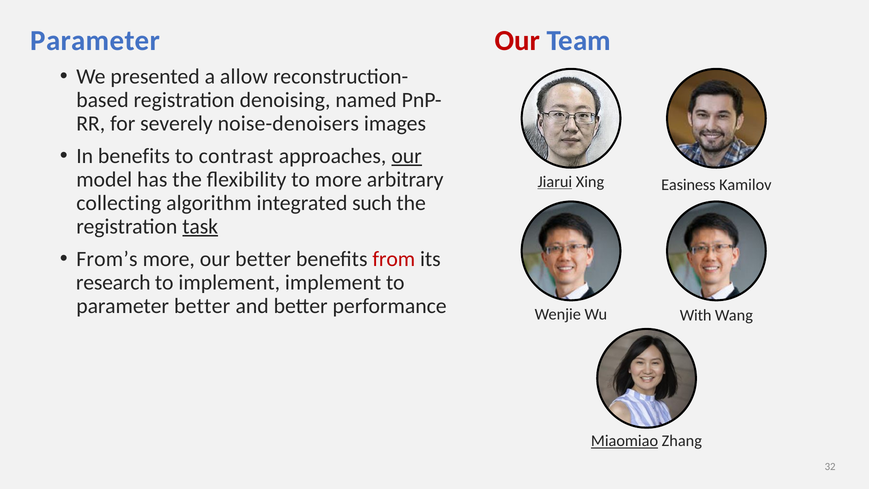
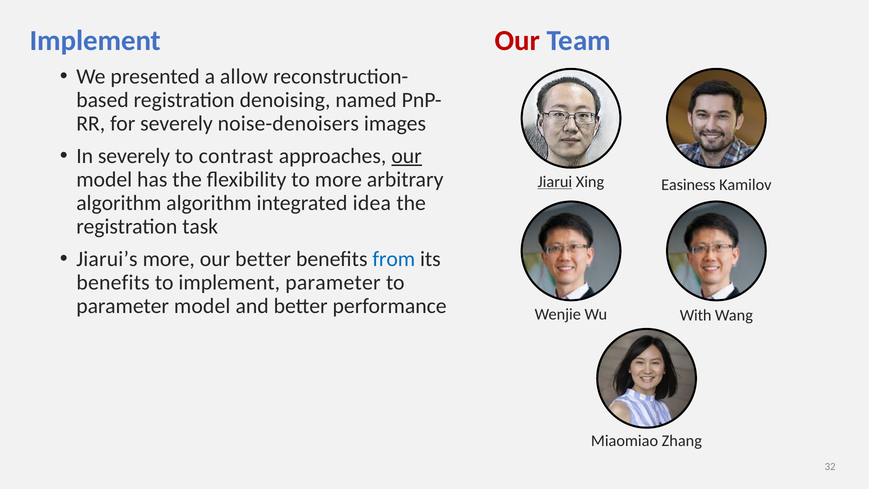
Parameter: Parameter -> Implement (95, 41)
In benefits: benefits -> severely (134, 156)
collecting: collecting -> algorithm (119, 203)
such: such -> idea (372, 203)
task underline: present -> none (200, 226)
From’s: From’s -> Jiarui’s (107, 259)
from colour: red -> blue (394, 259)
research: research -> benefits (113, 282)
implement implement: implement -> parameter (333, 282)
parameter better: better -> model (202, 306)
Miaomiao underline: present -> none (625, 441)
